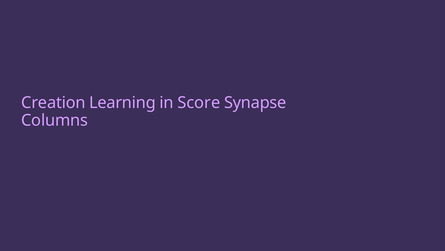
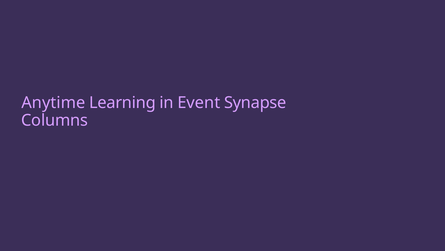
Creation: Creation -> Anytime (53, 102)
Score: Score -> Event (199, 102)
